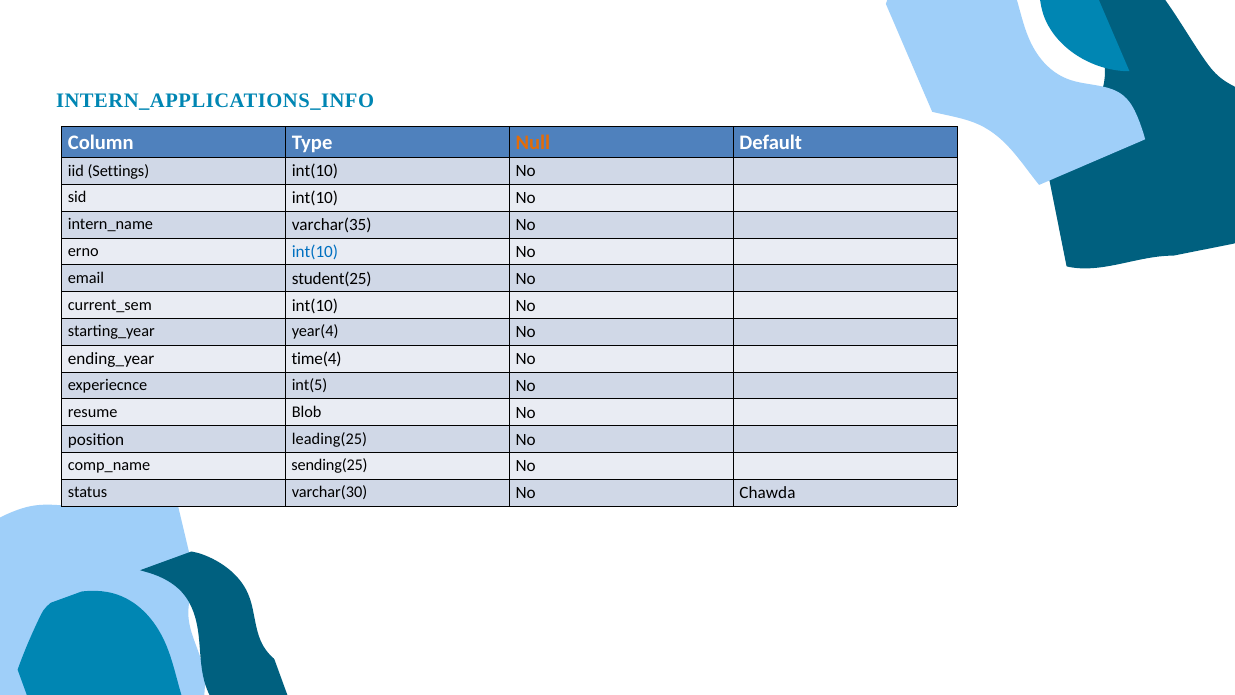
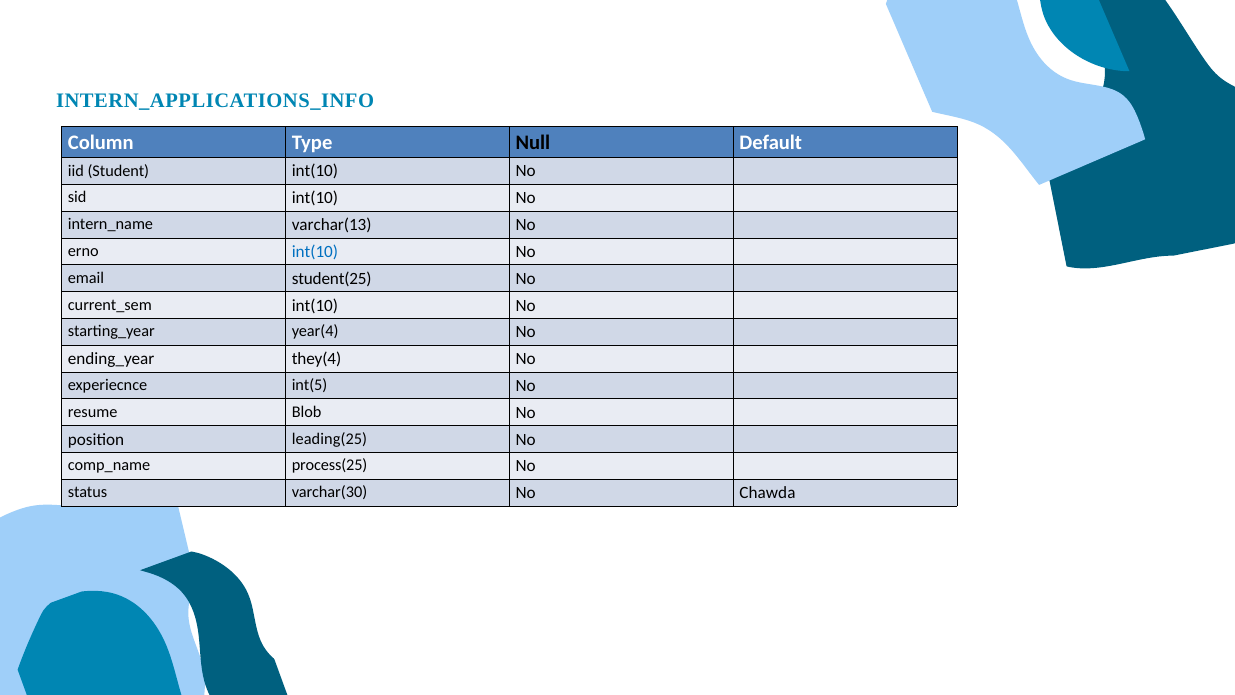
Null colour: orange -> black (533, 142)
Settings: Settings -> Student (118, 171)
varchar(35: varchar(35 -> varchar(13 (332, 225)
time(4: time(4 -> they(4 (317, 359)
sending(25: sending(25 -> process(25 (330, 465)
